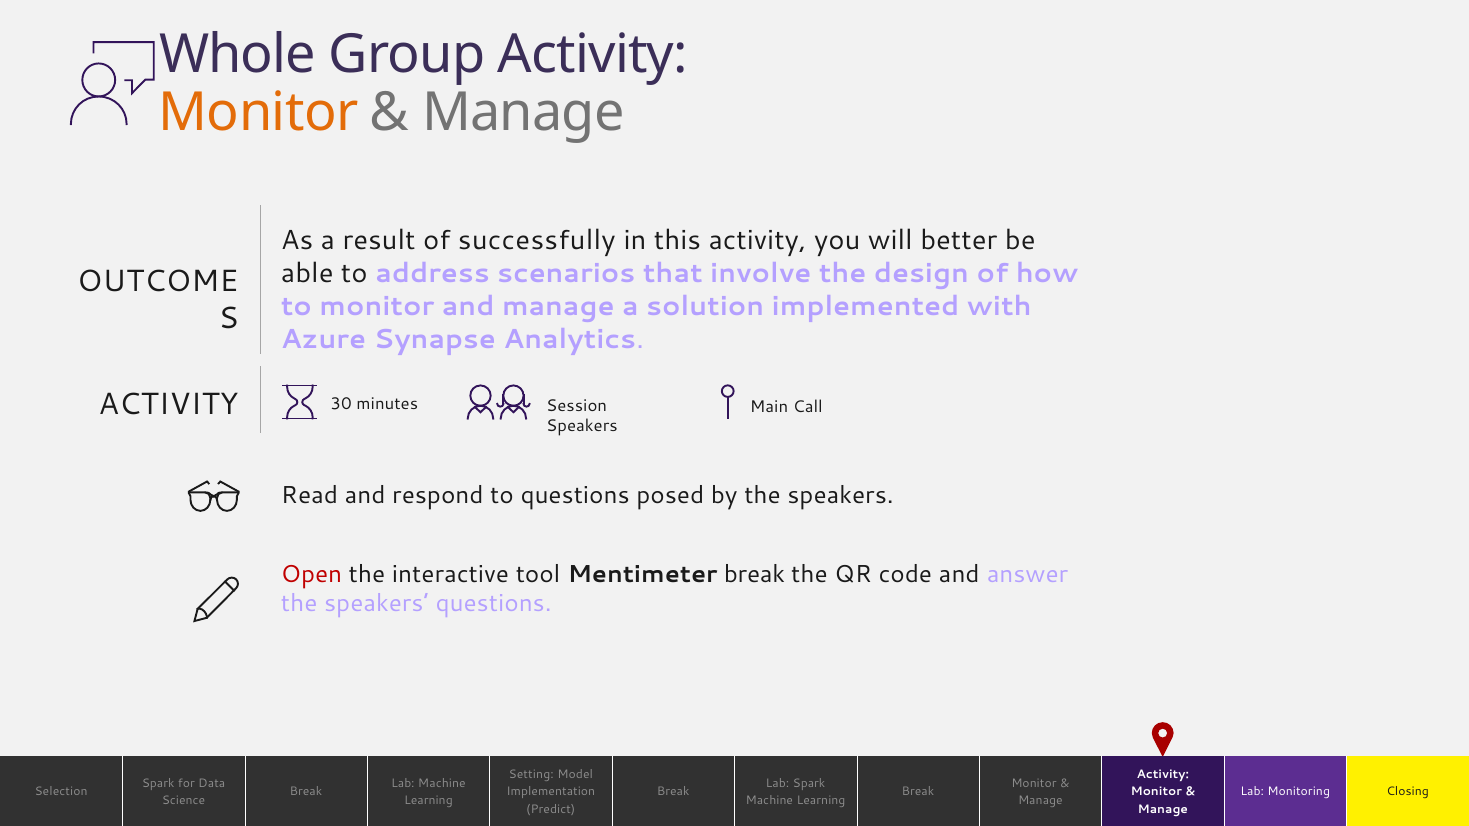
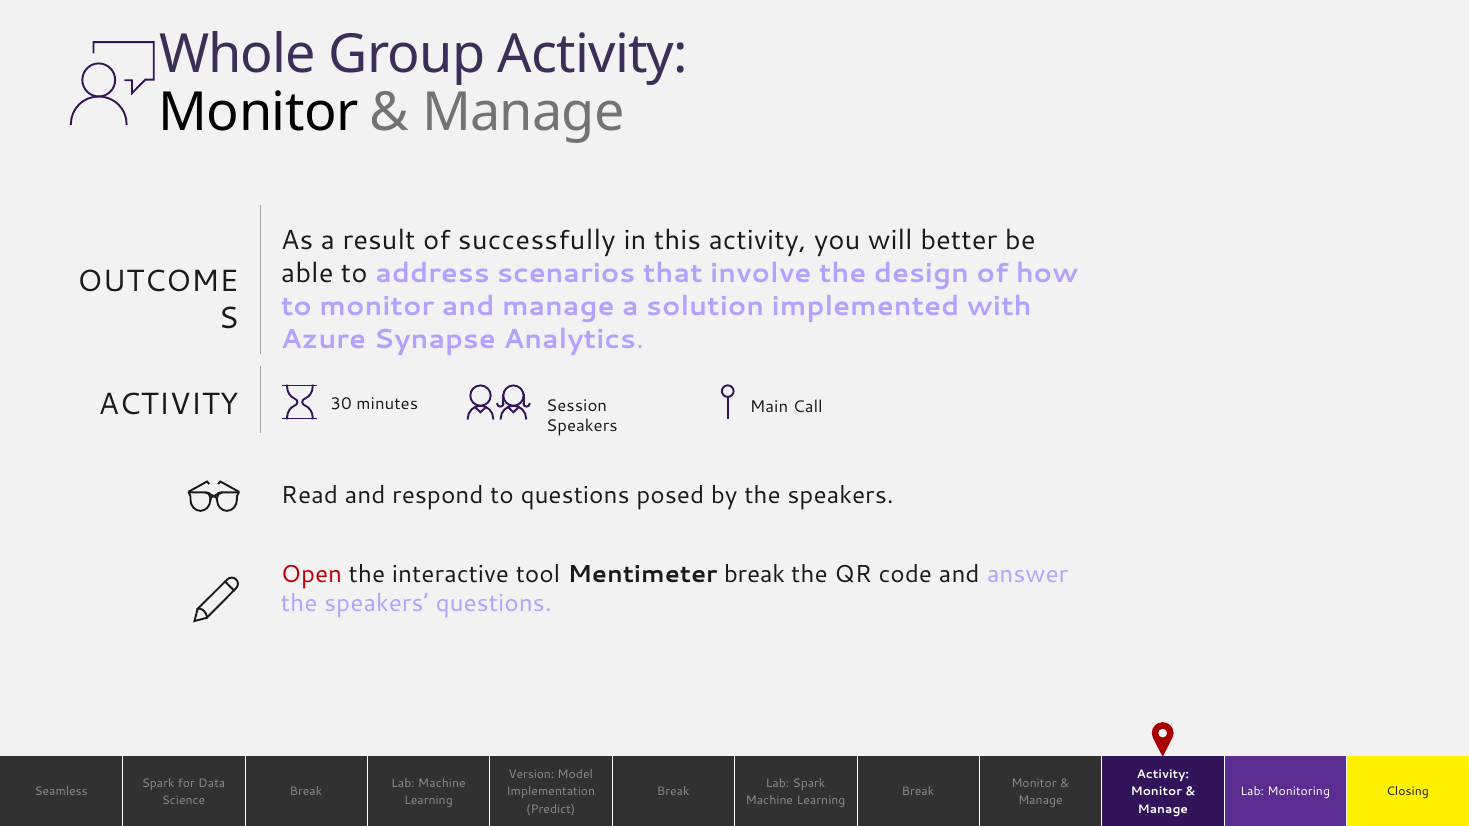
Monitor colour: orange -> black (259, 113)
Setting: Setting -> Version (531, 775)
Selection: Selection -> Seamless (61, 792)
